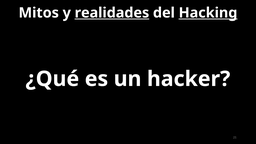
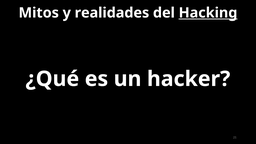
realidades underline: present -> none (112, 13)
